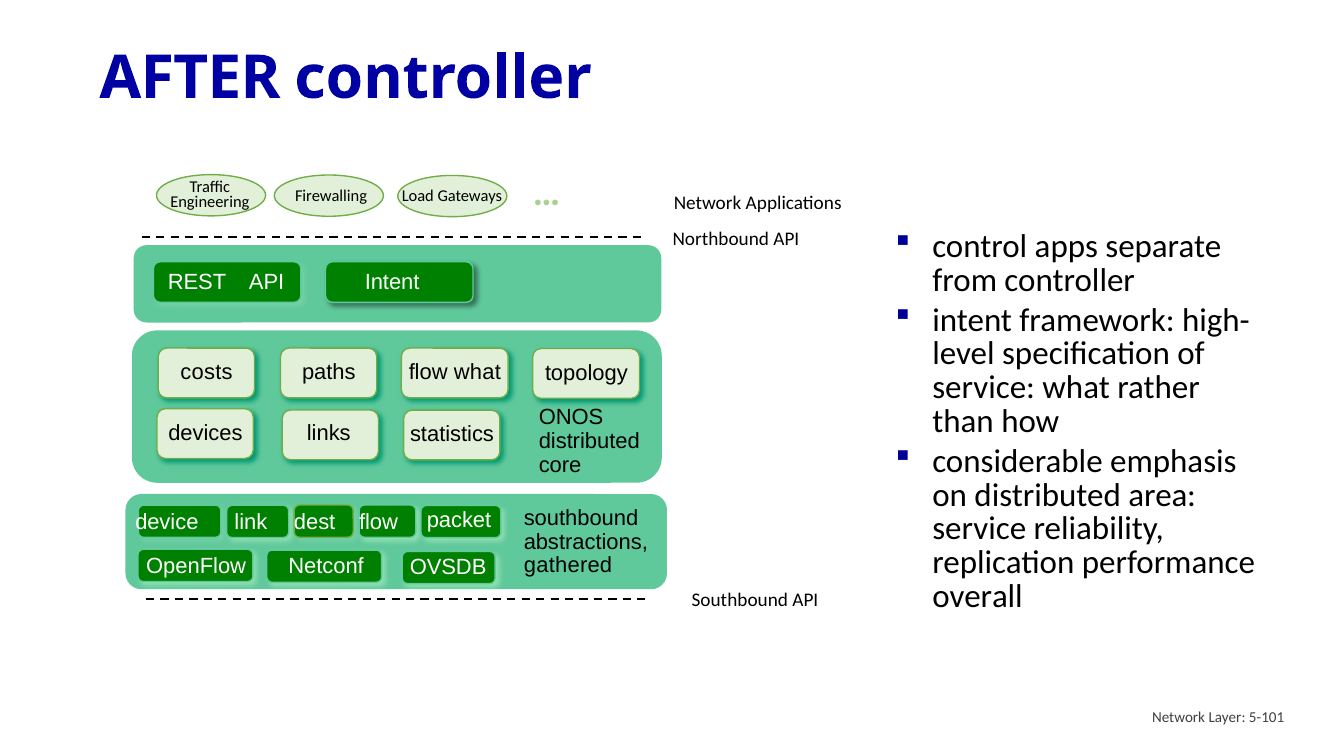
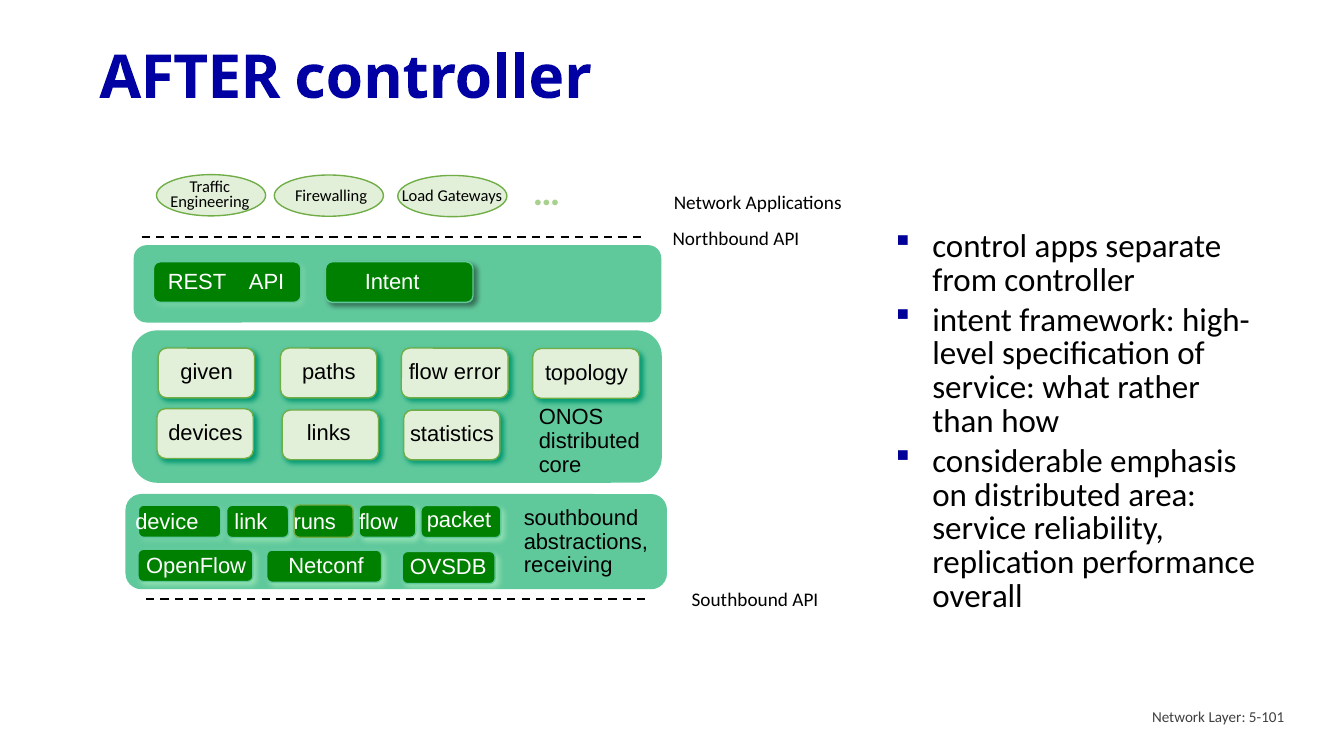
costs: costs -> given (207, 372)
flow what: what -> error (477, 372)
dest: dest -> runs (315, 522)
gathered: gathered -> receiving (568, 565)
